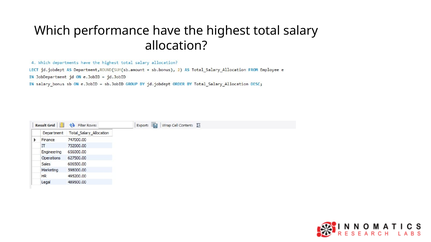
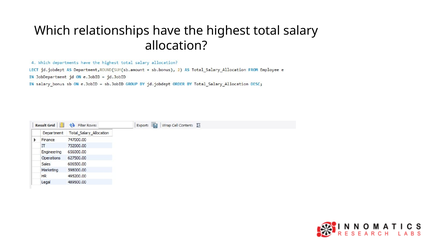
performance: performance -> relationships (111, 31)
